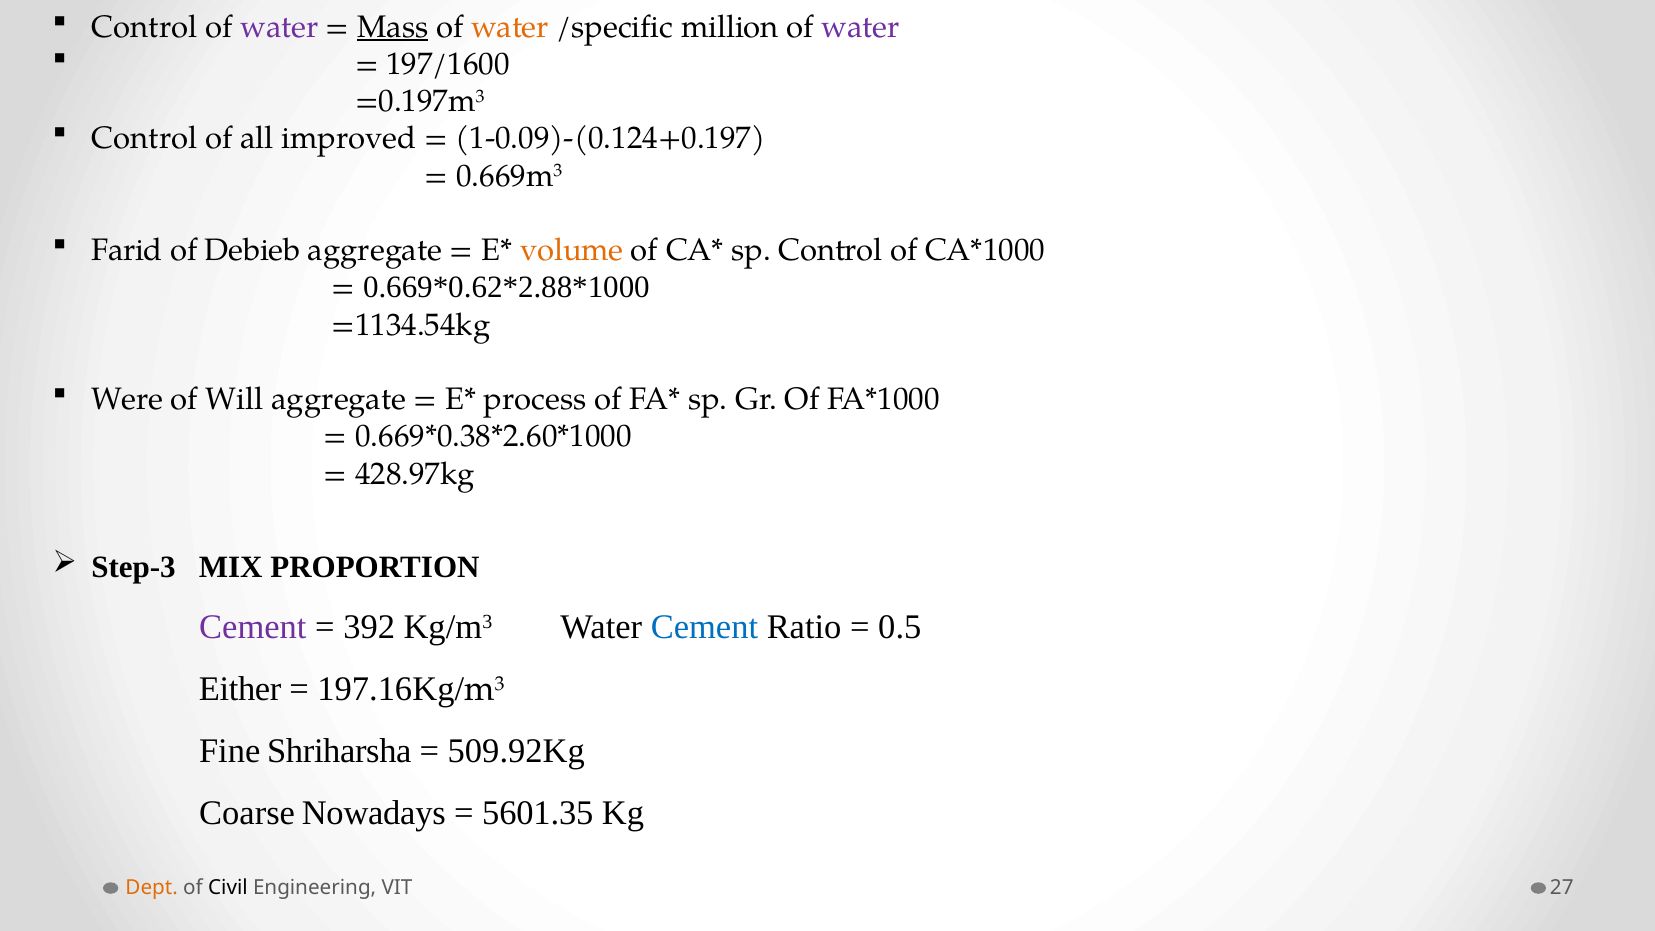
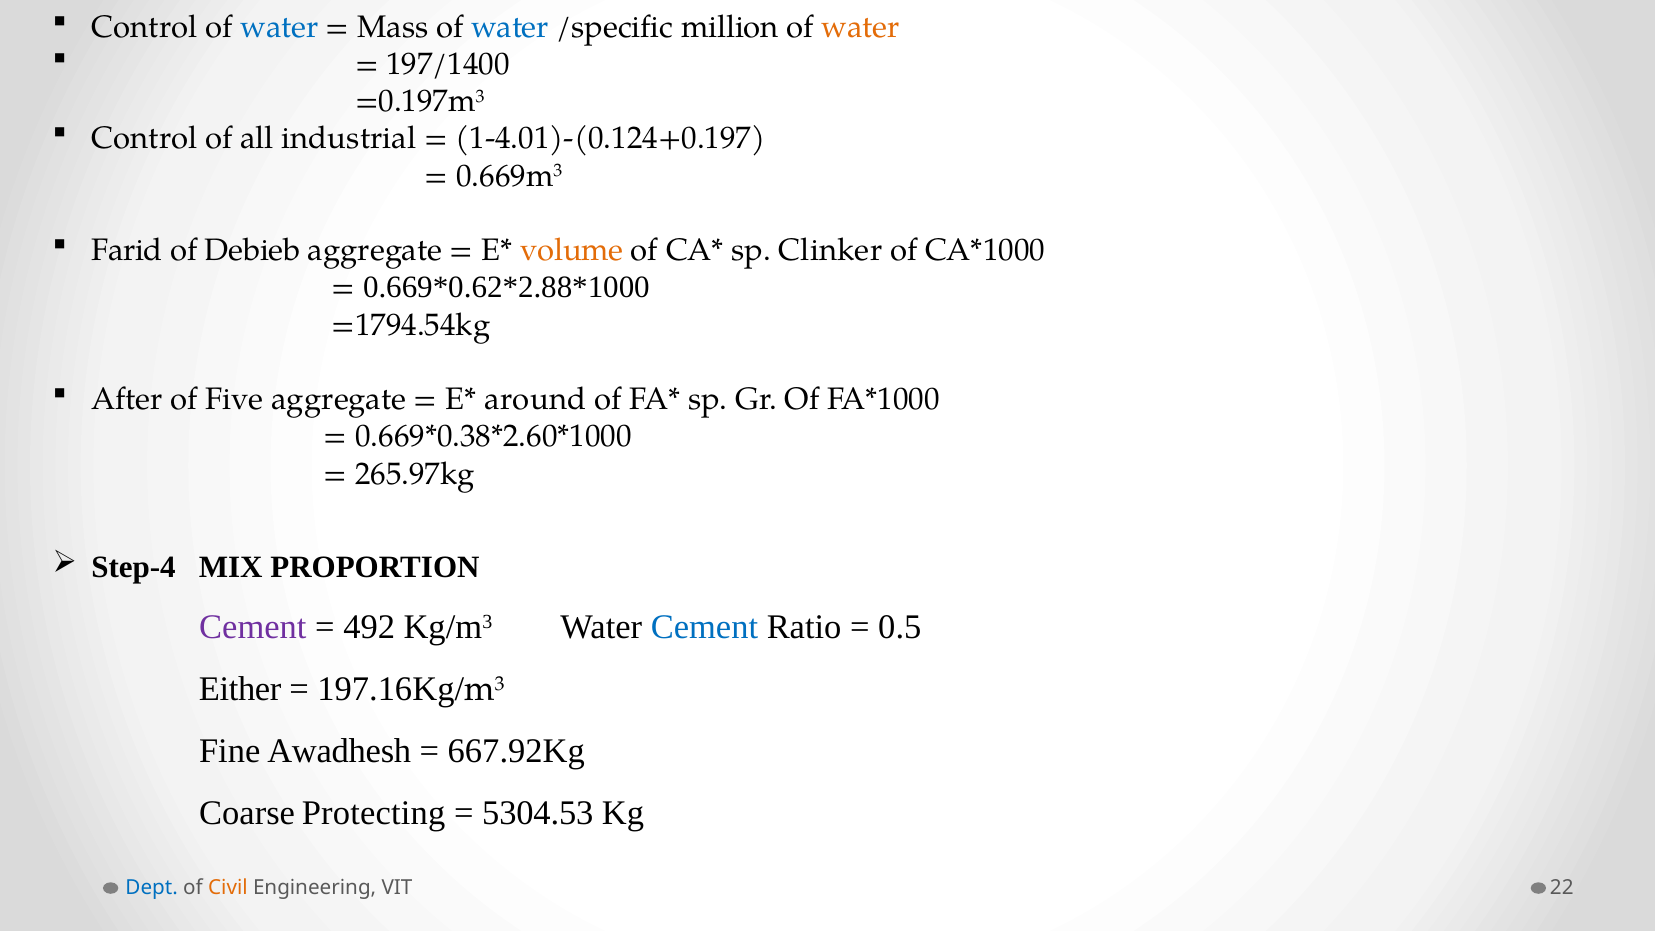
water colour: purple -> blue (279, 27)
Mass underline: present -> none (393, 27)
water colour: orange -> blue (510, 27)
water colour: purple -> orange (860, 27)
197/1600: 197/1600 -> 197/1400 (448, 64)
improved: improved -> industrial (349, 139)
1-0.09)-(0.124+0.197: 1-0.09)-(0.124+0.197 -> 1-4.01)-(0.124+0.197 (611, 139)
sp Control: Control -> Clinker (831, 250)
=1134.54kg: =1134.54kg -> =1794.54kg (411, 325)
Were: Were -> After (127, 399)
Will: Will -> Five (234, 399)
process: process -> around (535, 399)
428.97kg: 428.97kg -> 265.97kg (415, 474)
Step-3: Step-3 -> Step-4 (134, 567)
392: 392 -> 492 (369, 627)
Shriharsha: Shriharsha -> Awadhesh (339, 751)
509.92Kg: 509.92Kg -> 667.92Kg (516, 751)
Nowadays: Nowadays -> Protecting (374, 813)
5601.35: 5601.35 -> 5304.53 (538, 813)
Dept colour: orange -> blue (152, 887)
Civil colour: black -> orange (228, 887)
27: 27 -> 22 (1562, 887)
